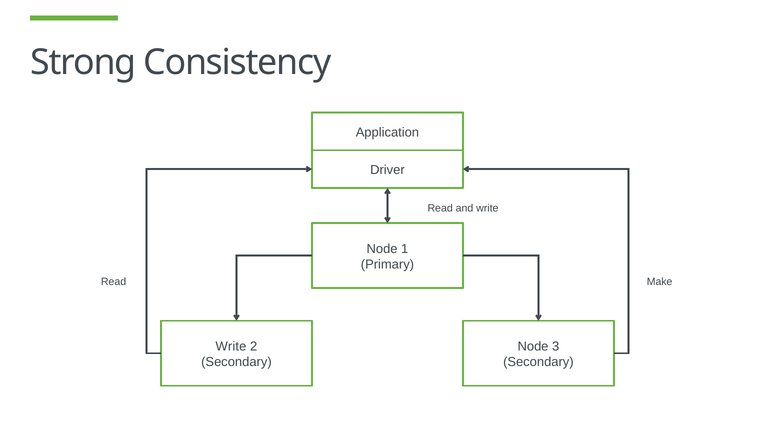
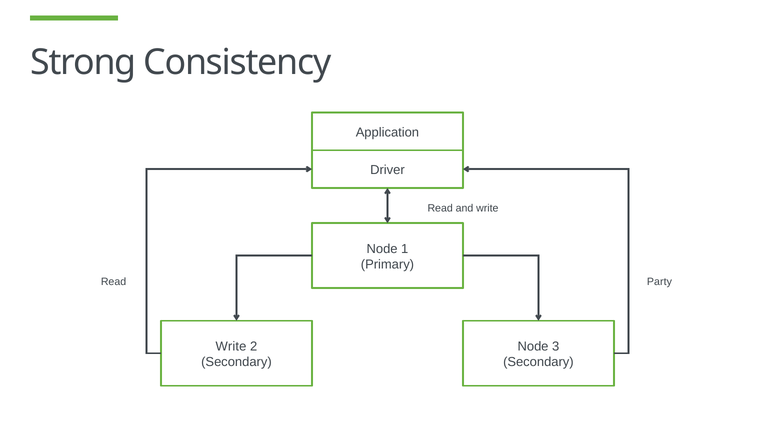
Make: Make -> Party (659, 282)
